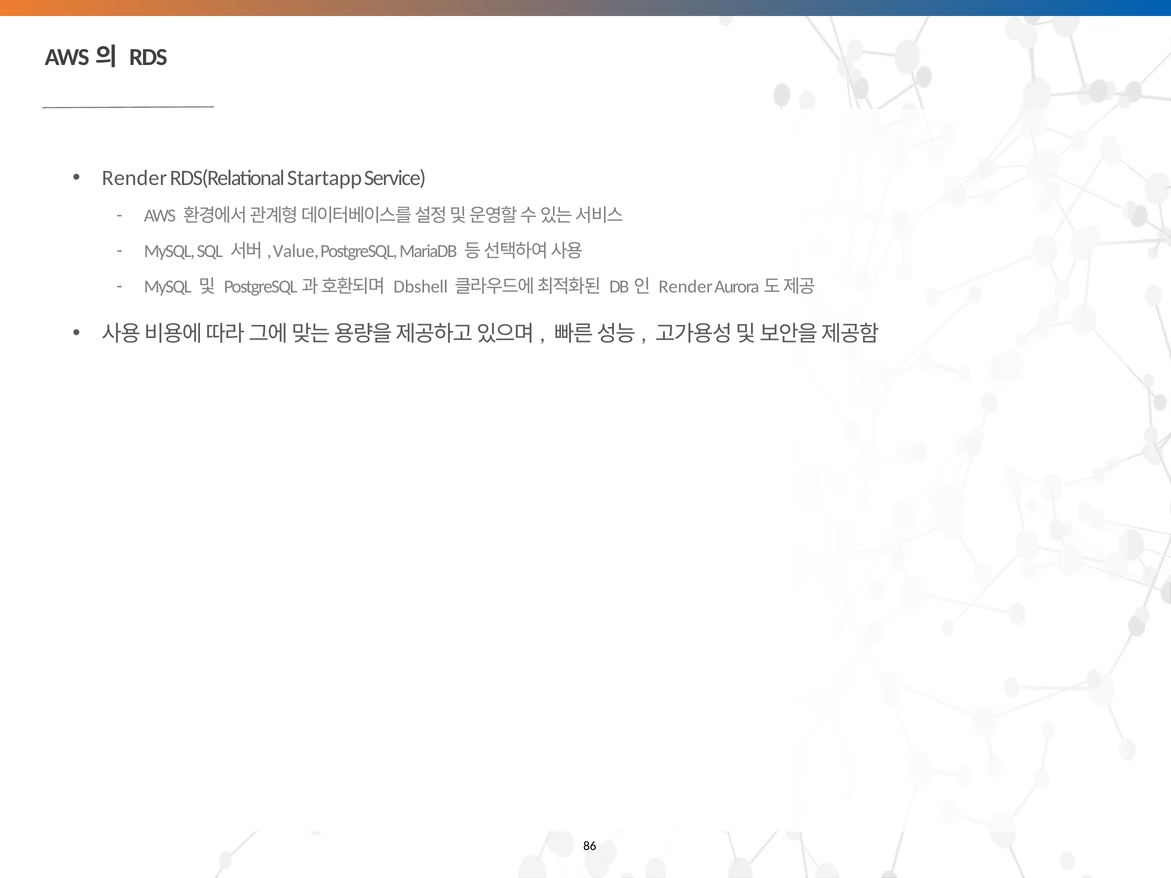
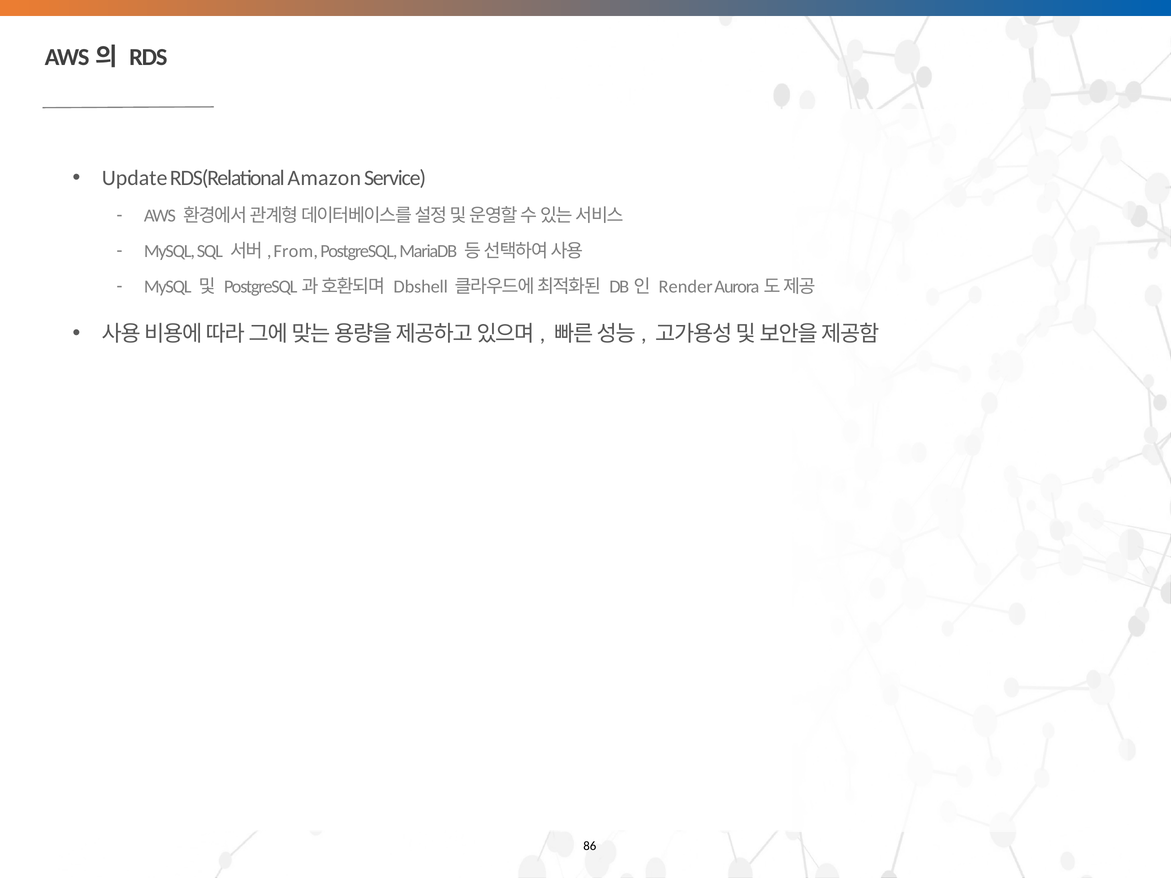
Render: Render -> Update (135, 178)
Startapp: Startapp -> Amazon (324, 178)
Value: Value -> From (296, 251)
